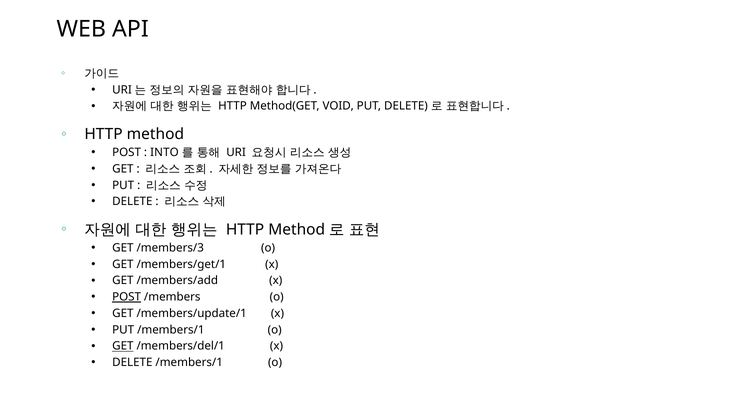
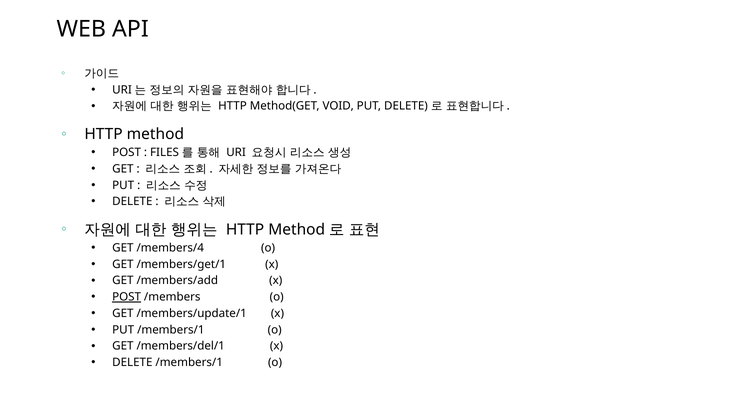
INTO: INTO -> FILES (165, 153)
/members/3: /members/3 -> /members/4 (170, 248)
GET underline: present -> none (123, 346)
